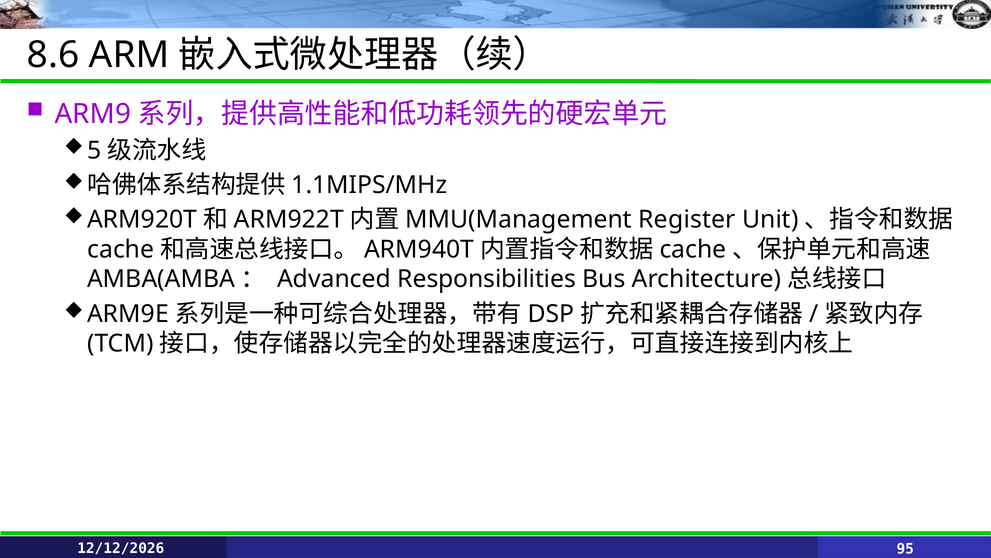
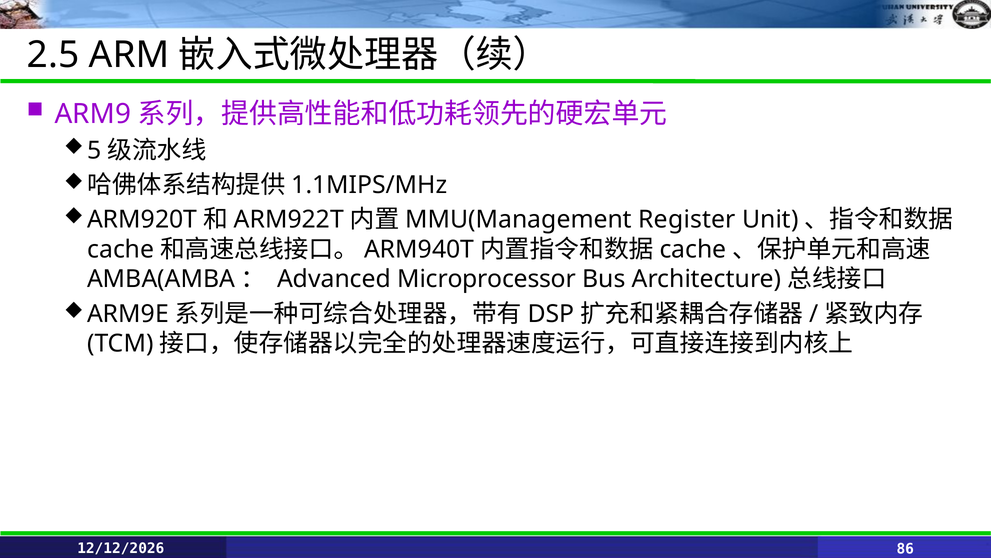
8.6: 8.6 -> 2.5 (53, 55)
Responsibilities: Responsibilities -> Microprocessor (487, 279)
95: 95 -> 86 (905, 548)
